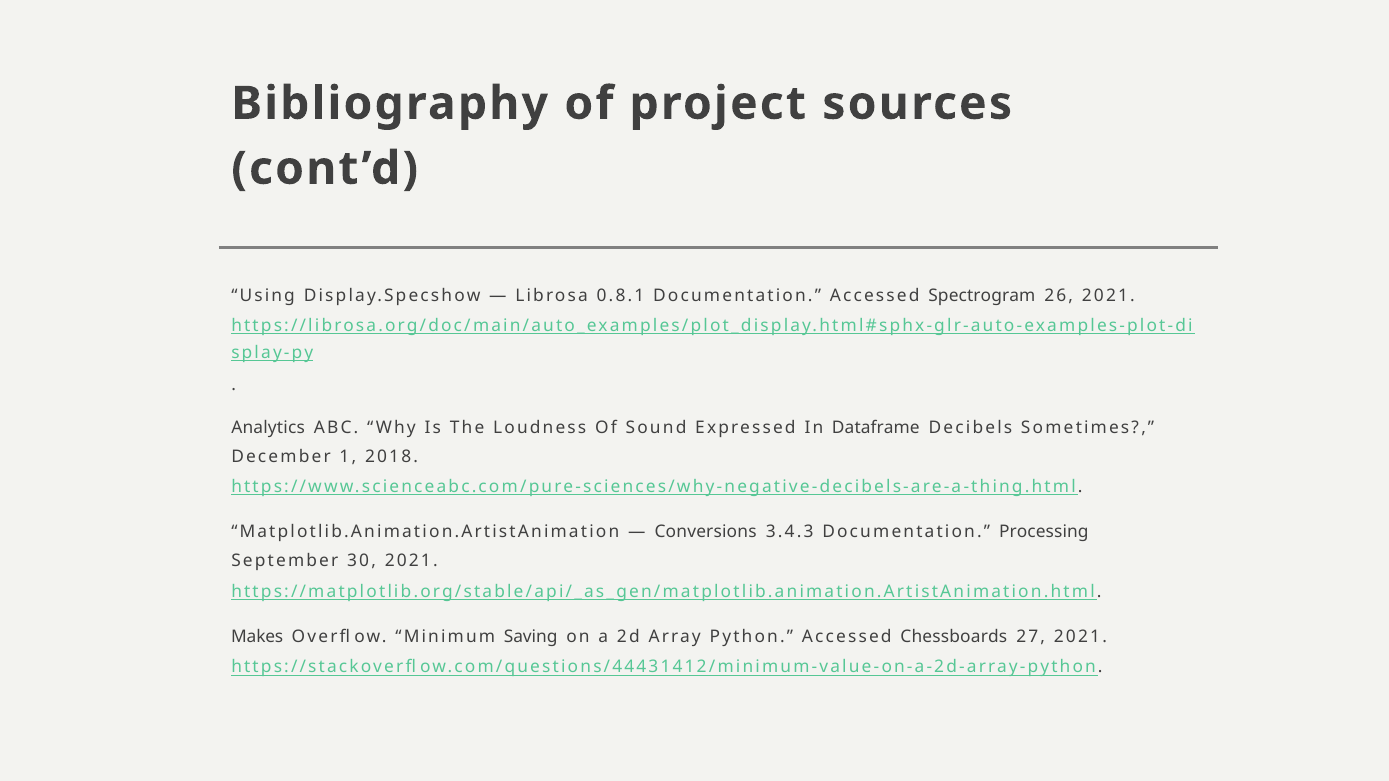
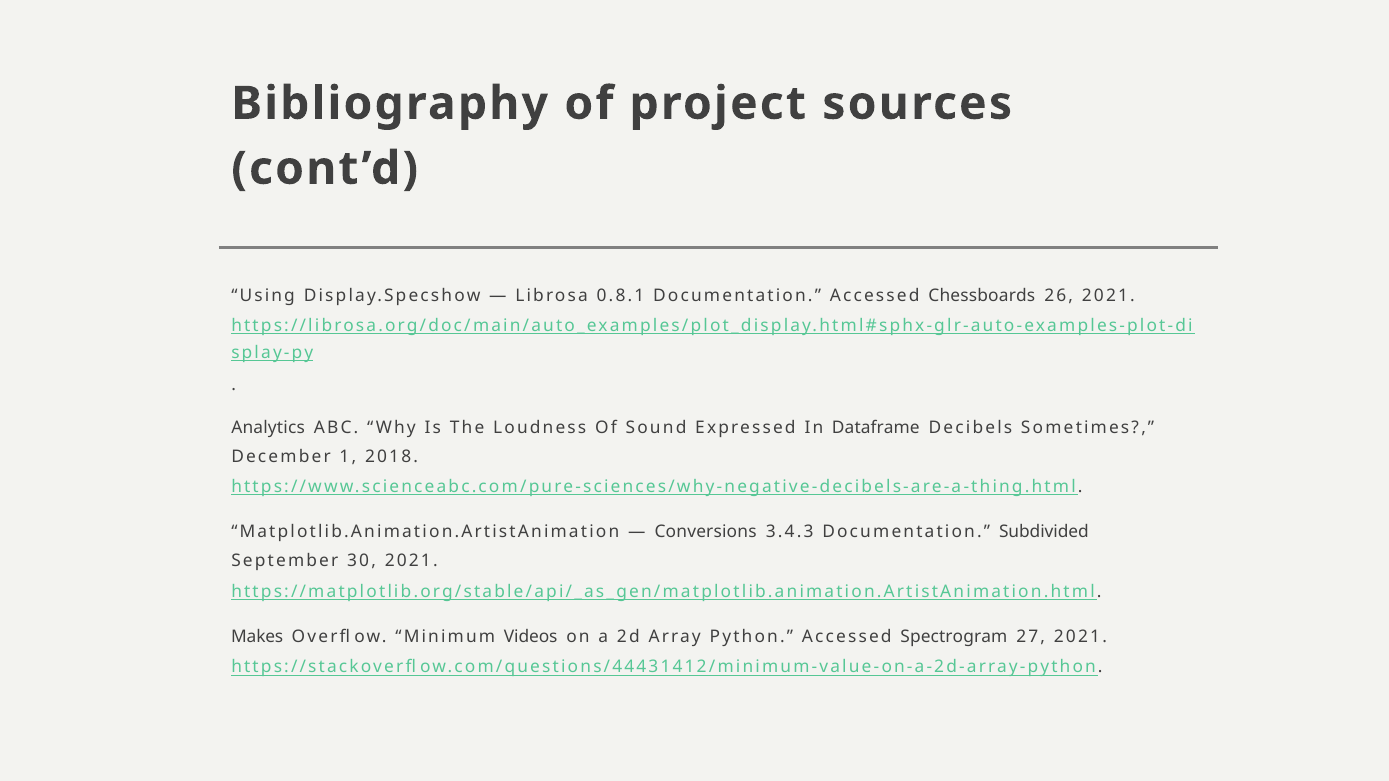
Spectrogram: Spectrogram -> Chessboards (982, 296)
Processing: Processing -> Subdivided (1044, 532)
Saving: Saving -> Videos (531, 637)
Chessboards: Chessboards -> Spectrogram (954, 637)
